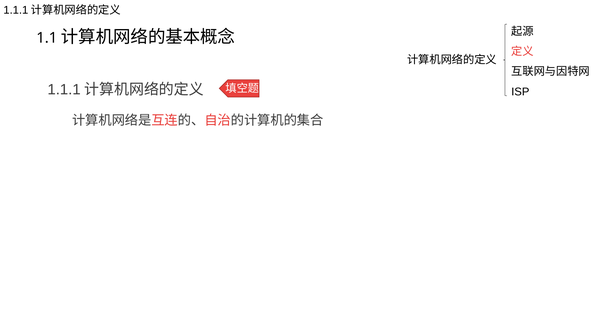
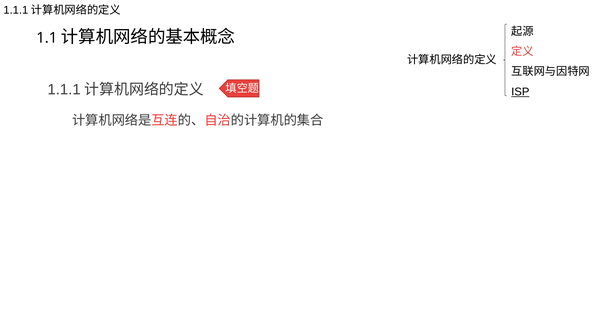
ISP underline: none -> present (520, 92)
